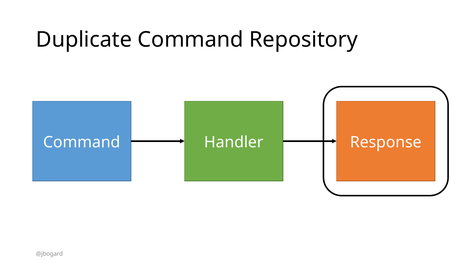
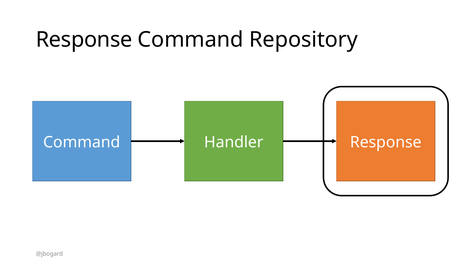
Duplicate: Duplicate -> Response (84, 40)
